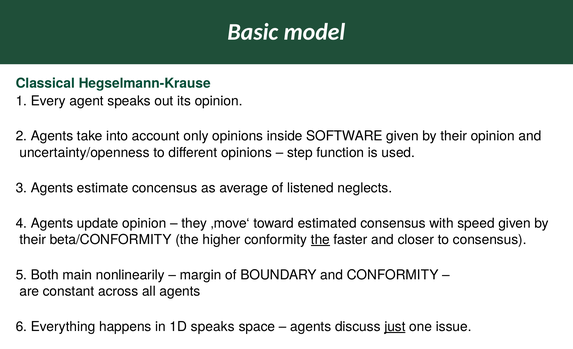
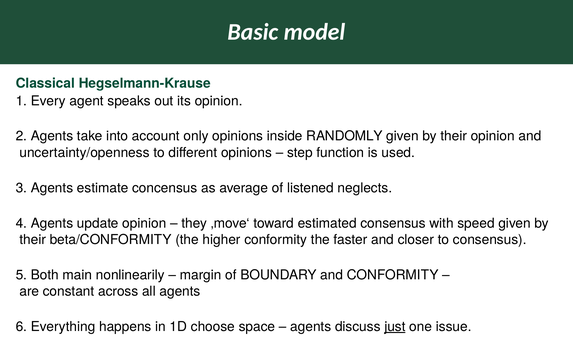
SOFTWARE: SOFTWARE -> RANDOMLY (345, 136)
the underline: present -> none (320, 239)
1D speaks: speaks -> choose (213, 326)
